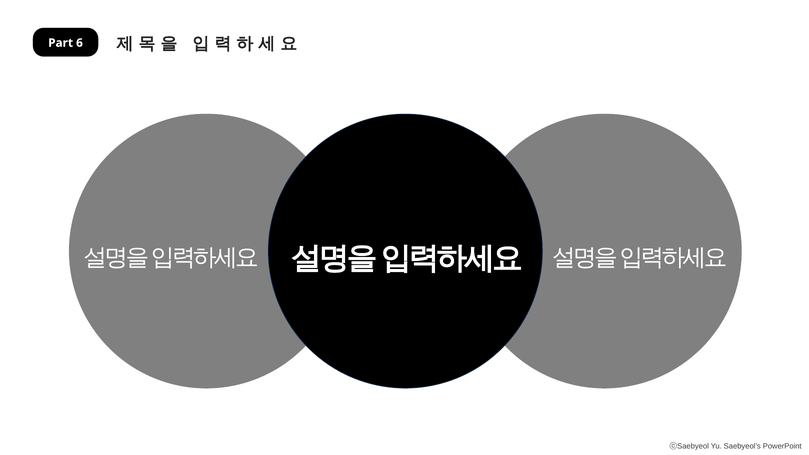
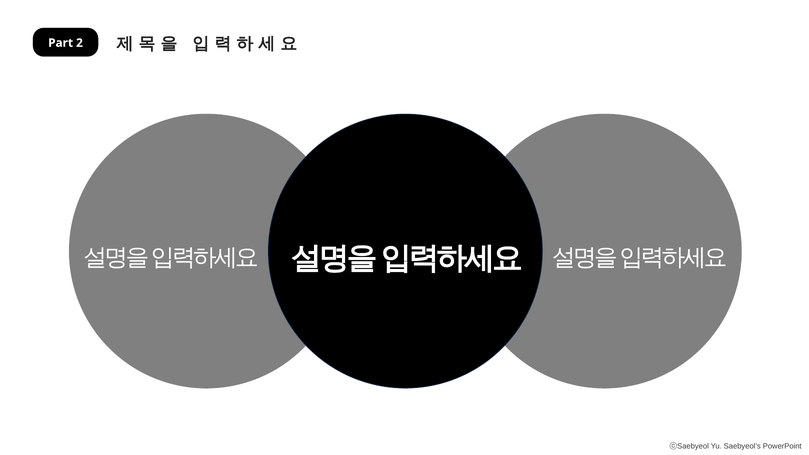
6: 6 -> 2 (79, 43)
